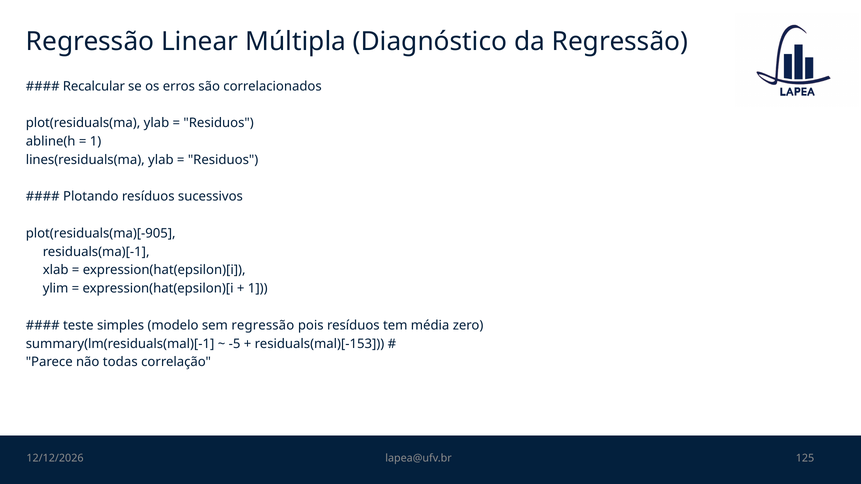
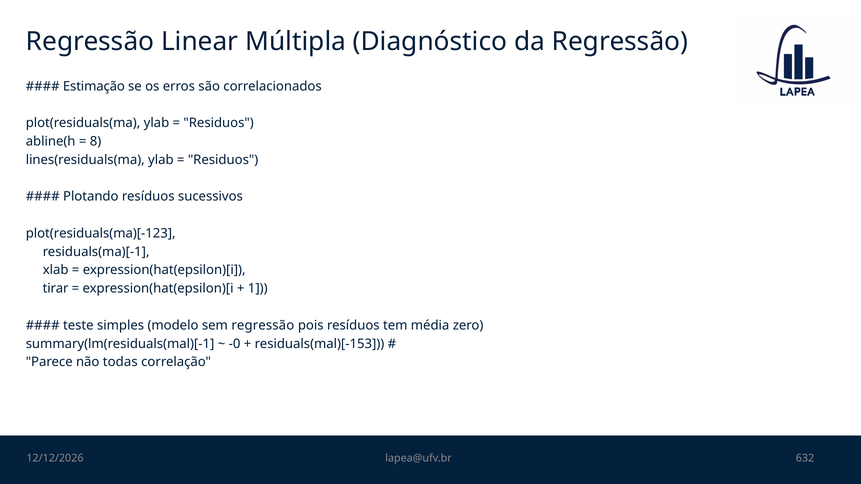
Recalcular: Recalcular -> Estimação (94, 86)
1: 1 -> 8 (96, 141)
plot(residuals(ma)[-905: plot(residuals(ma)[-905 -> plot(residuals(ma)[-123 (101, 234)
ylim: ylim -> tirar (56, 289)
-5: -5 -> -0 (235, 344)
125: 125 -> 632 (805, 459)
